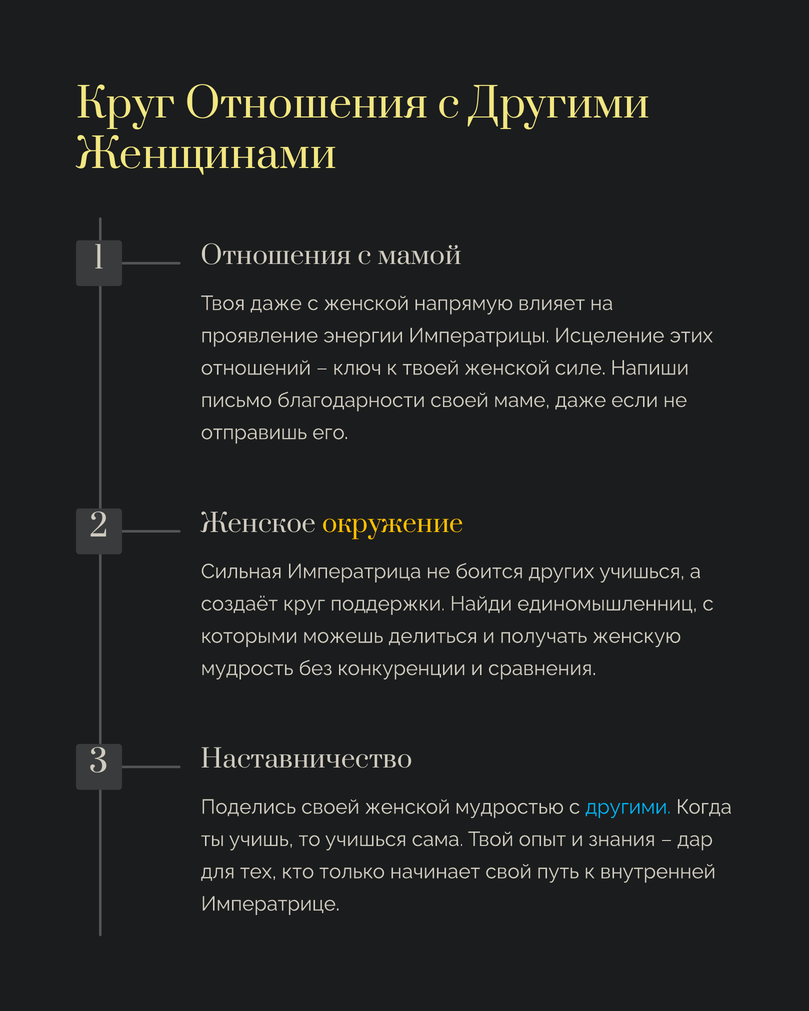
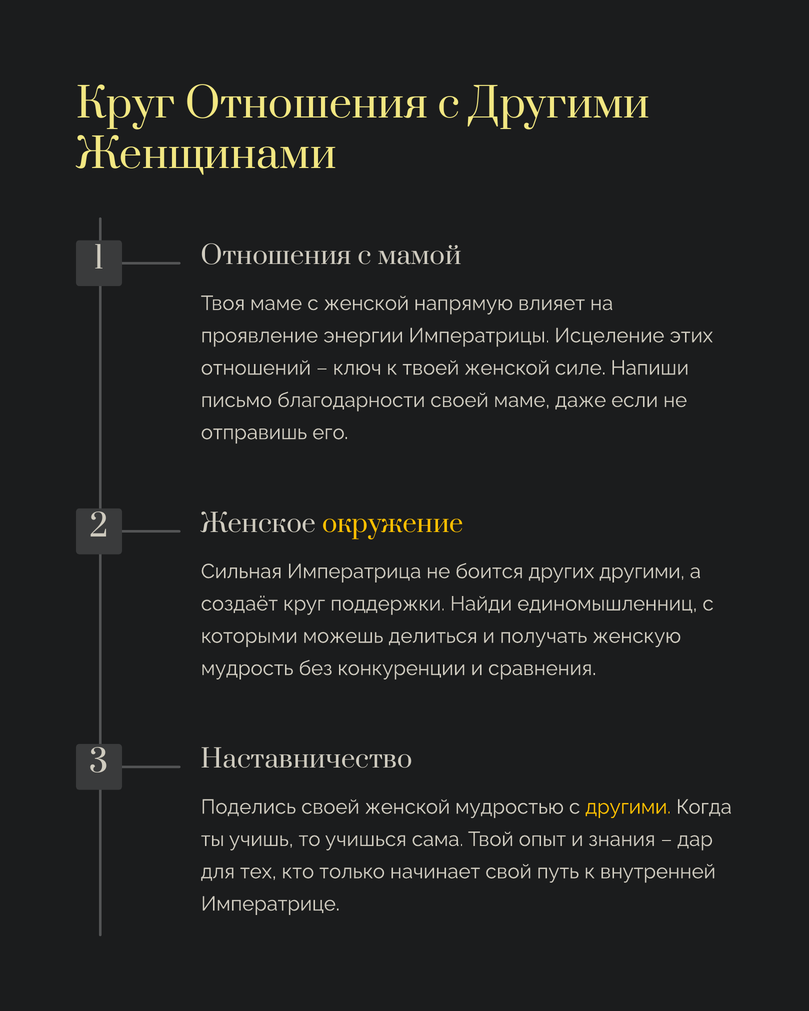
Твоя даже: даже -> маме (276, 303)
других учишься: учишься -> другими (642, 572)
другими colour: light blue -> yellow (628, 807)
